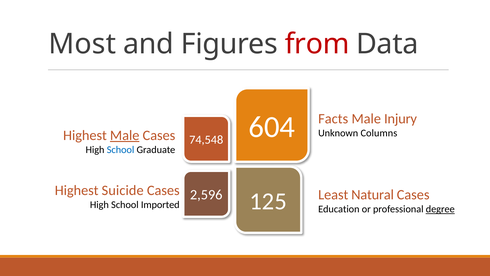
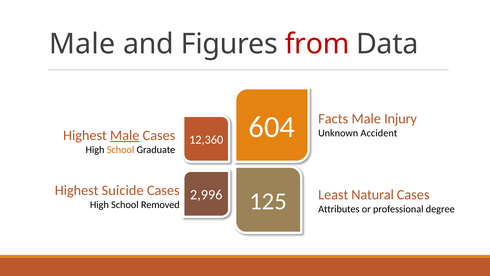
Most: Most -> Male (82, 44)
Columns: Columns -> Accident (379, 133)
74,548: 74,548 -> 12,360 (206, 139)
School colour: blue -> orange (121, 150)
2,596: 2,596 -> 2,996 (206, 195)
Imported: Imported -> Removed (160, 205)
Education: Education -> Attributes (339, 209)
degree underline: present -> none (440, 209)
